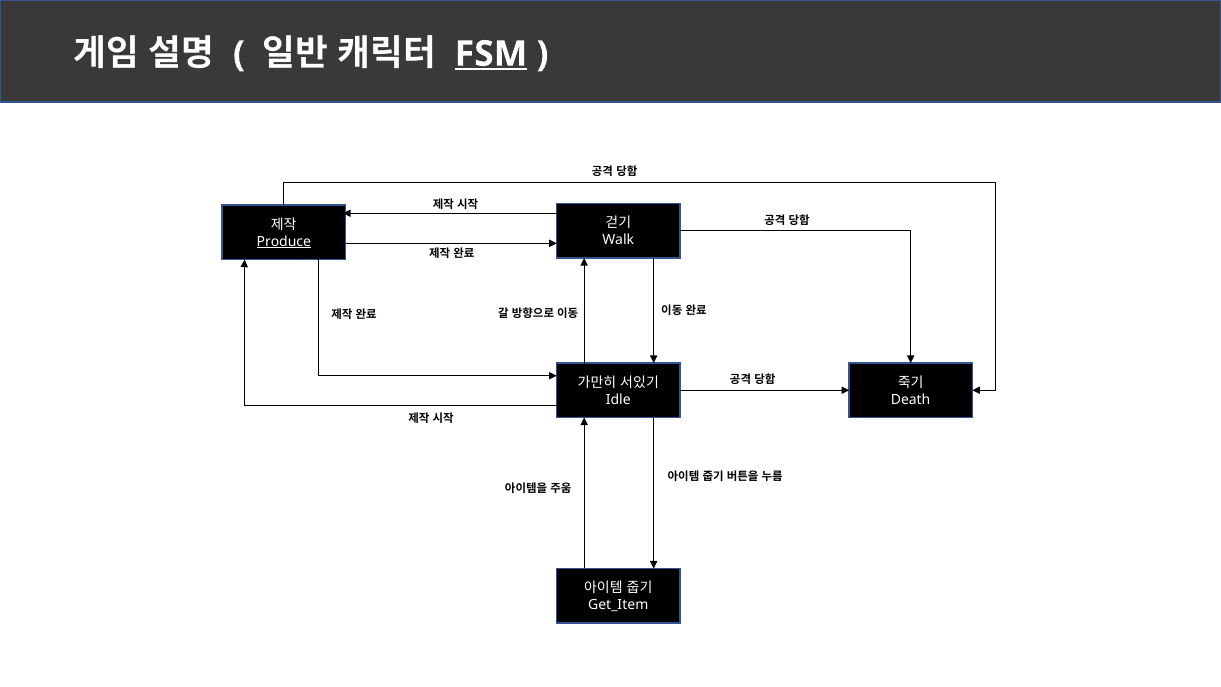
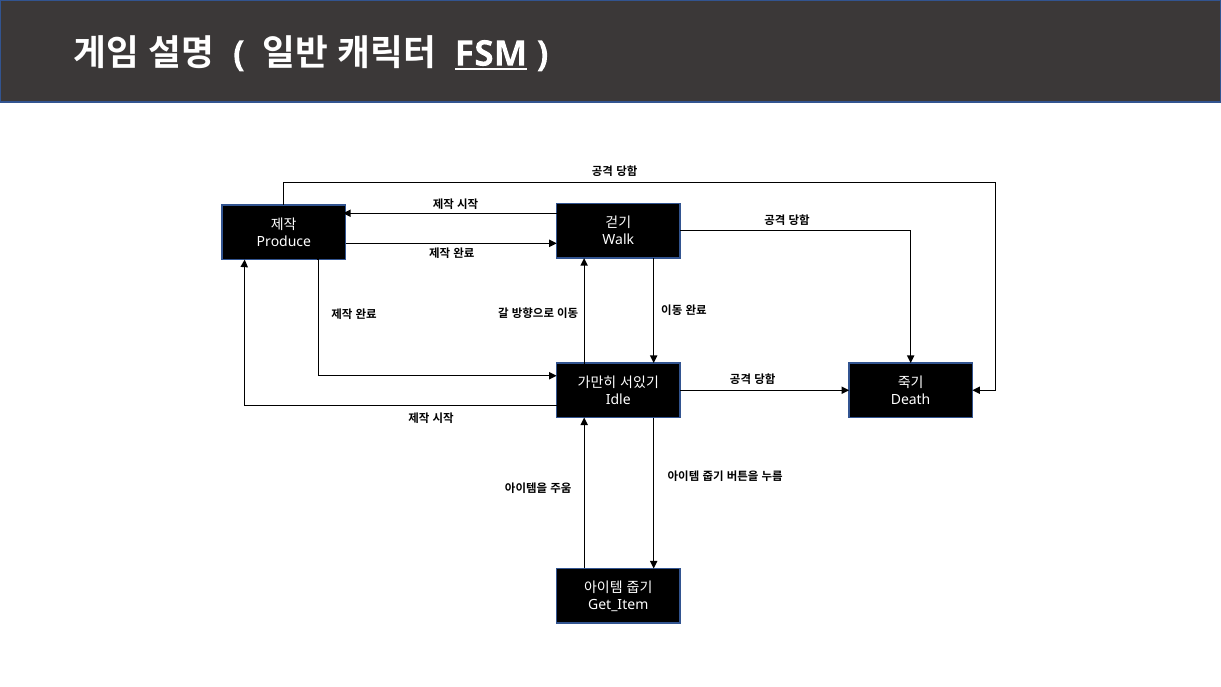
Produce underline: present -> none (284, 242)
